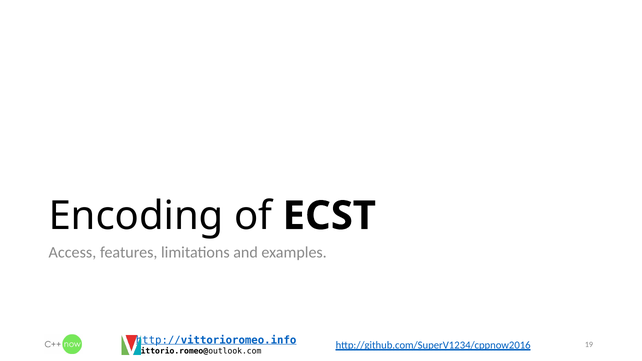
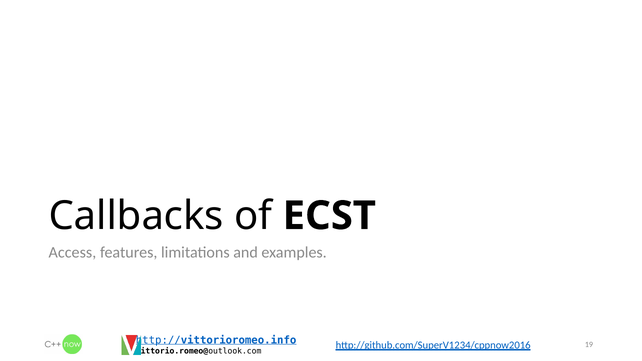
Encoding: Encoding -> Callbacks (136, 216)
